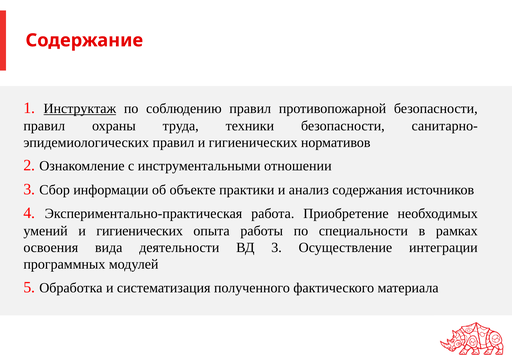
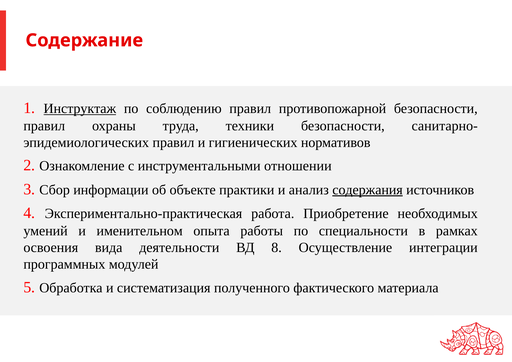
содержания underline: none -> present (368, 190)
умений и гигиенических: гигиенических -> именительном (140, 231)
ВД 3: 3 -> 8 (277, 248)
